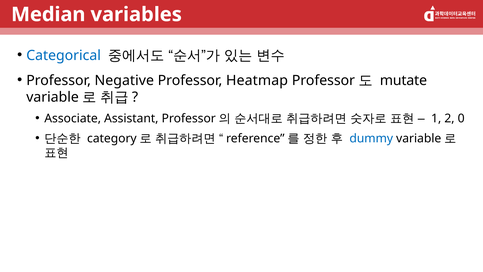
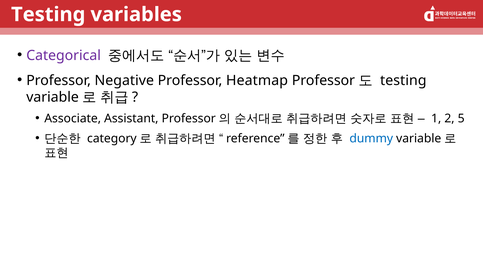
Median: Median -> Testing (48, 14)
Categorical colour: blue -> purple (64, 55)
mutate: mutate -> testing (403, 80)
0: 0 -> 5 (461, 118)
